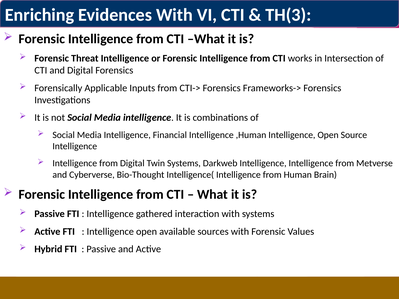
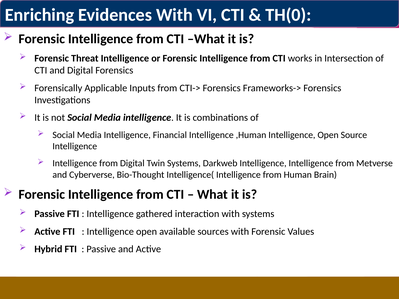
TH(3: TH(3 -> TH(0 (288, 15)
